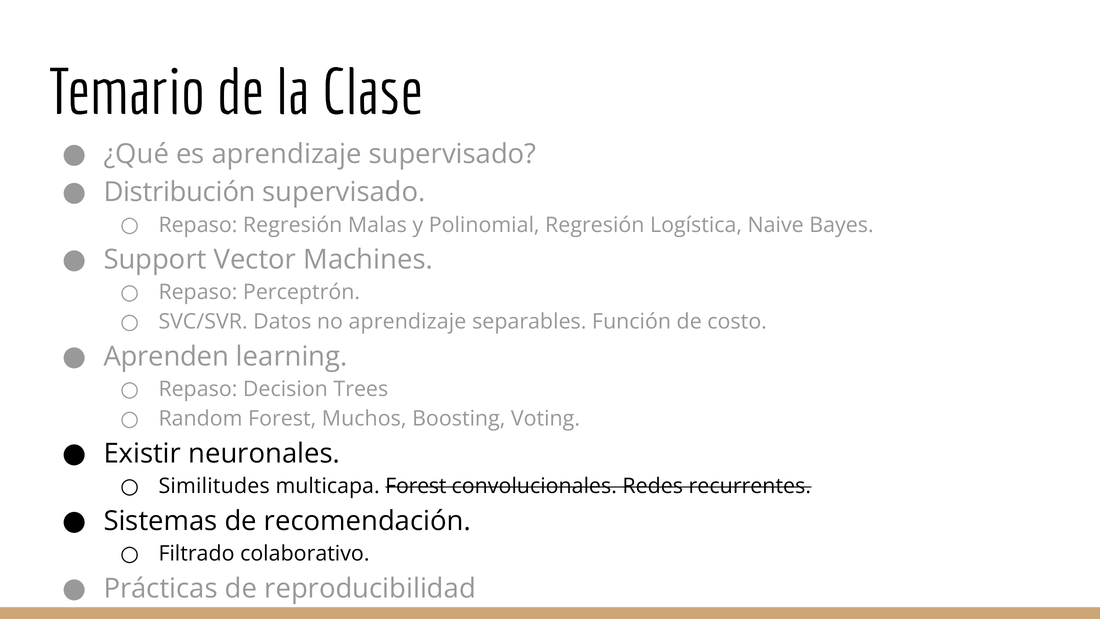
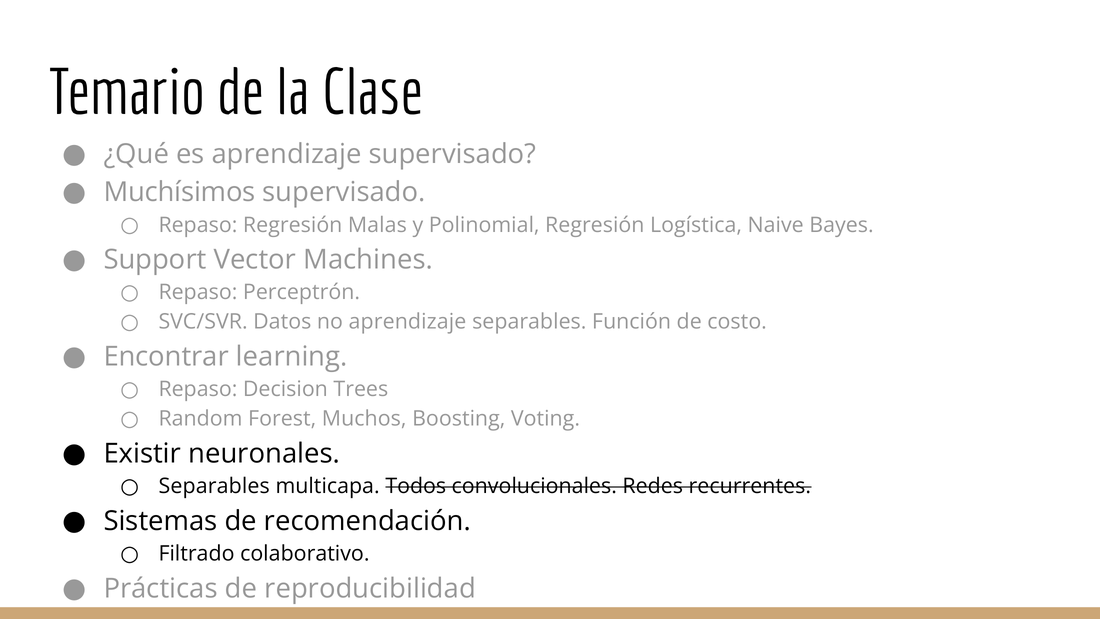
Distribución: Distribución -> Muchísimos (180, 192)
Aprenden: Aprenden -> Encontrar (166, 357)
Similitudes: Similitudes -> Separables (214, 486)
multicapa Forest: Forest -> Todos (416, 486)
